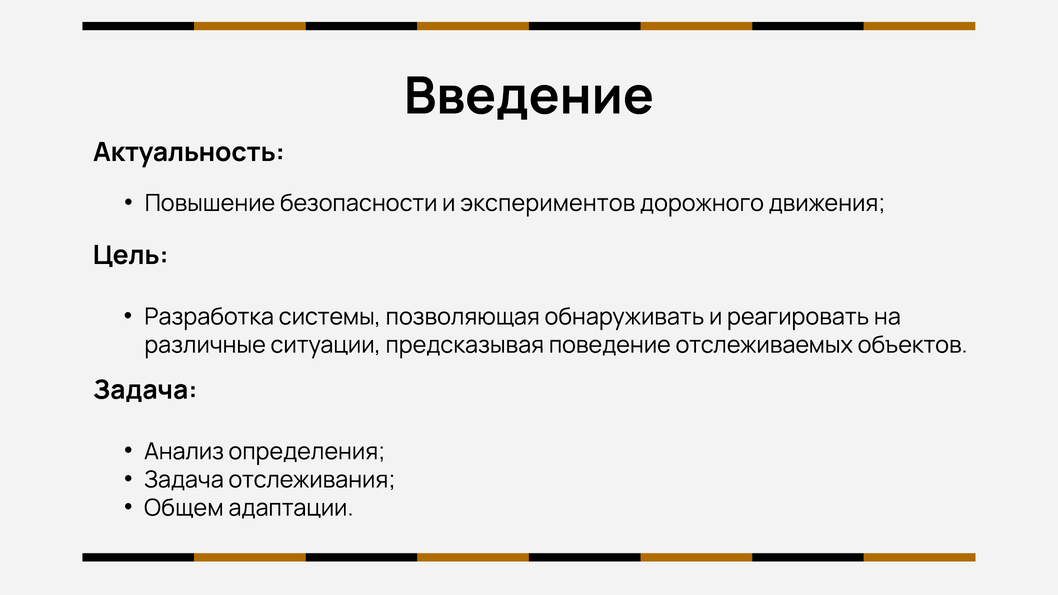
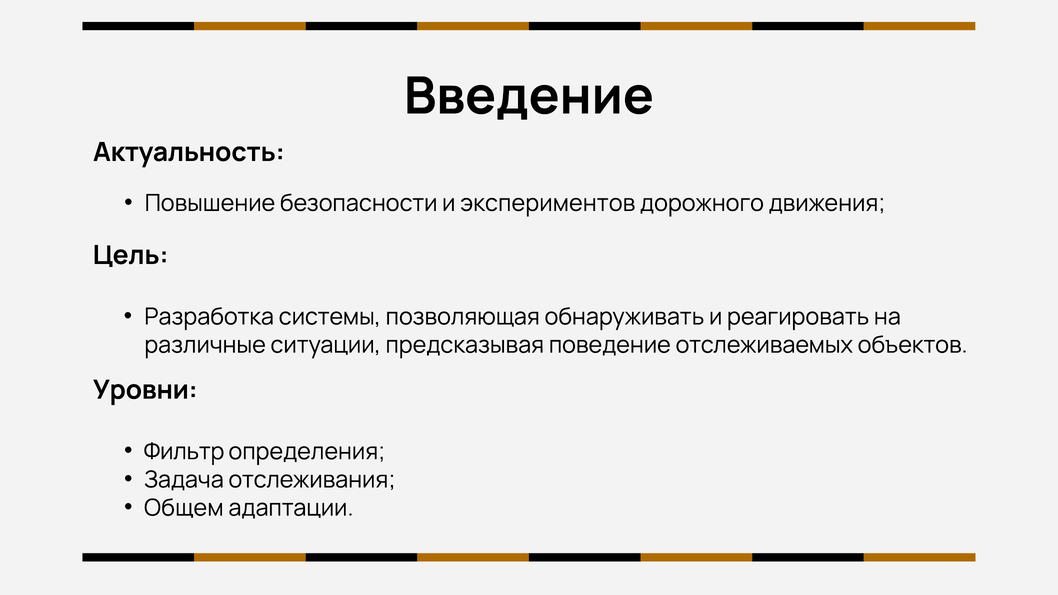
Задача: Задача -> Уровни (145, 390)
Анализ: Анализ -> Фильтр (184, 452)
